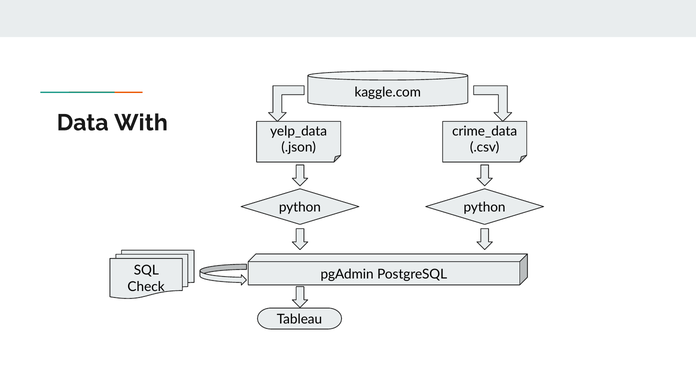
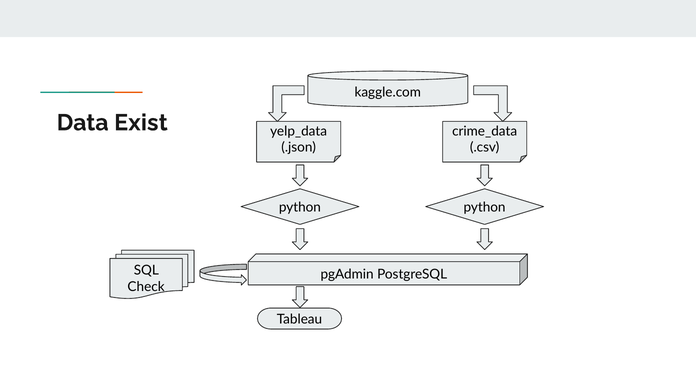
With: With -> Exist (141, 123)
